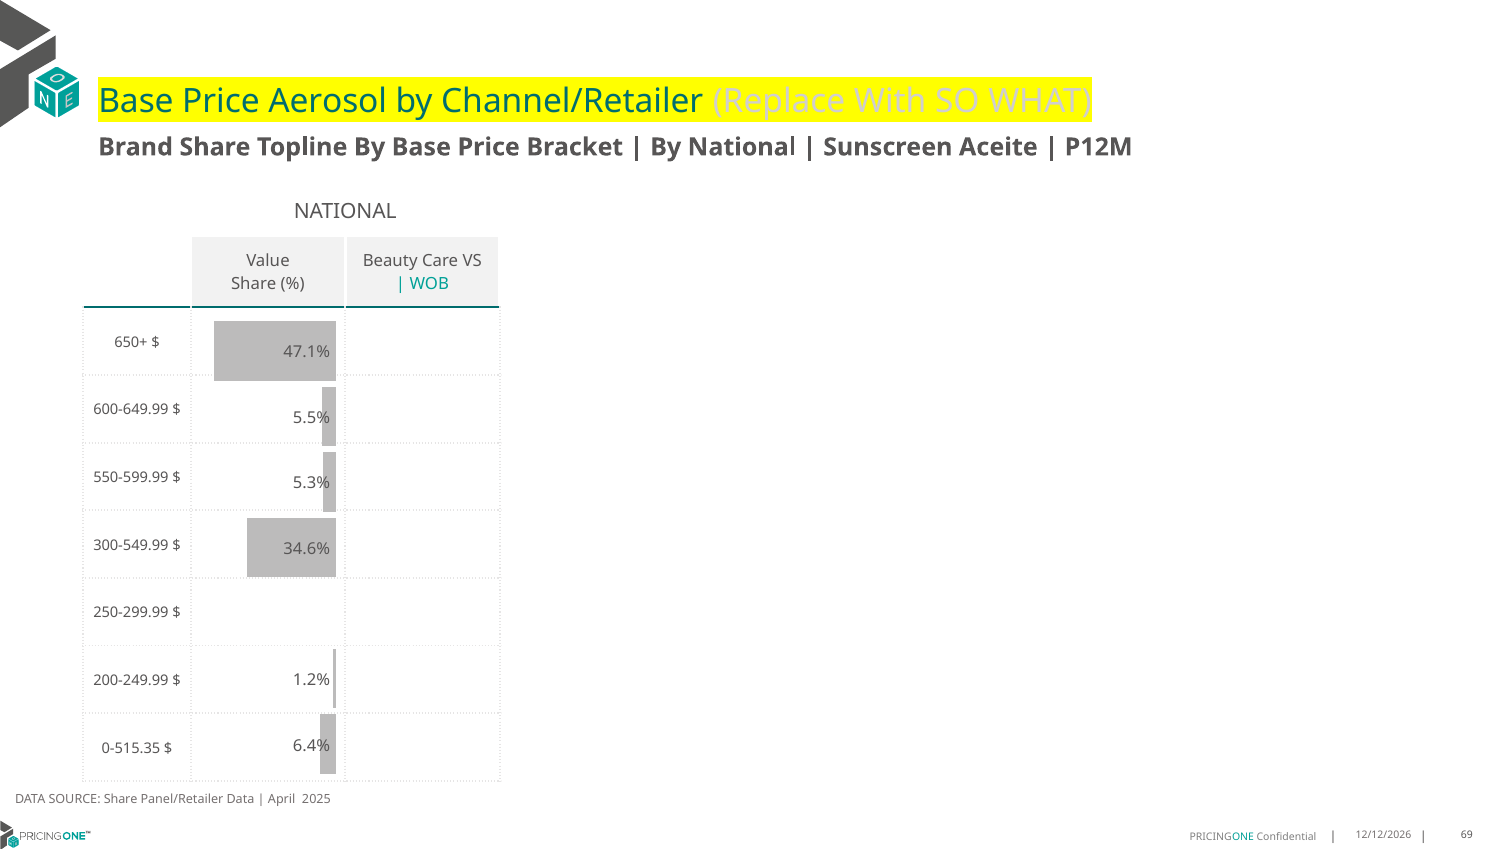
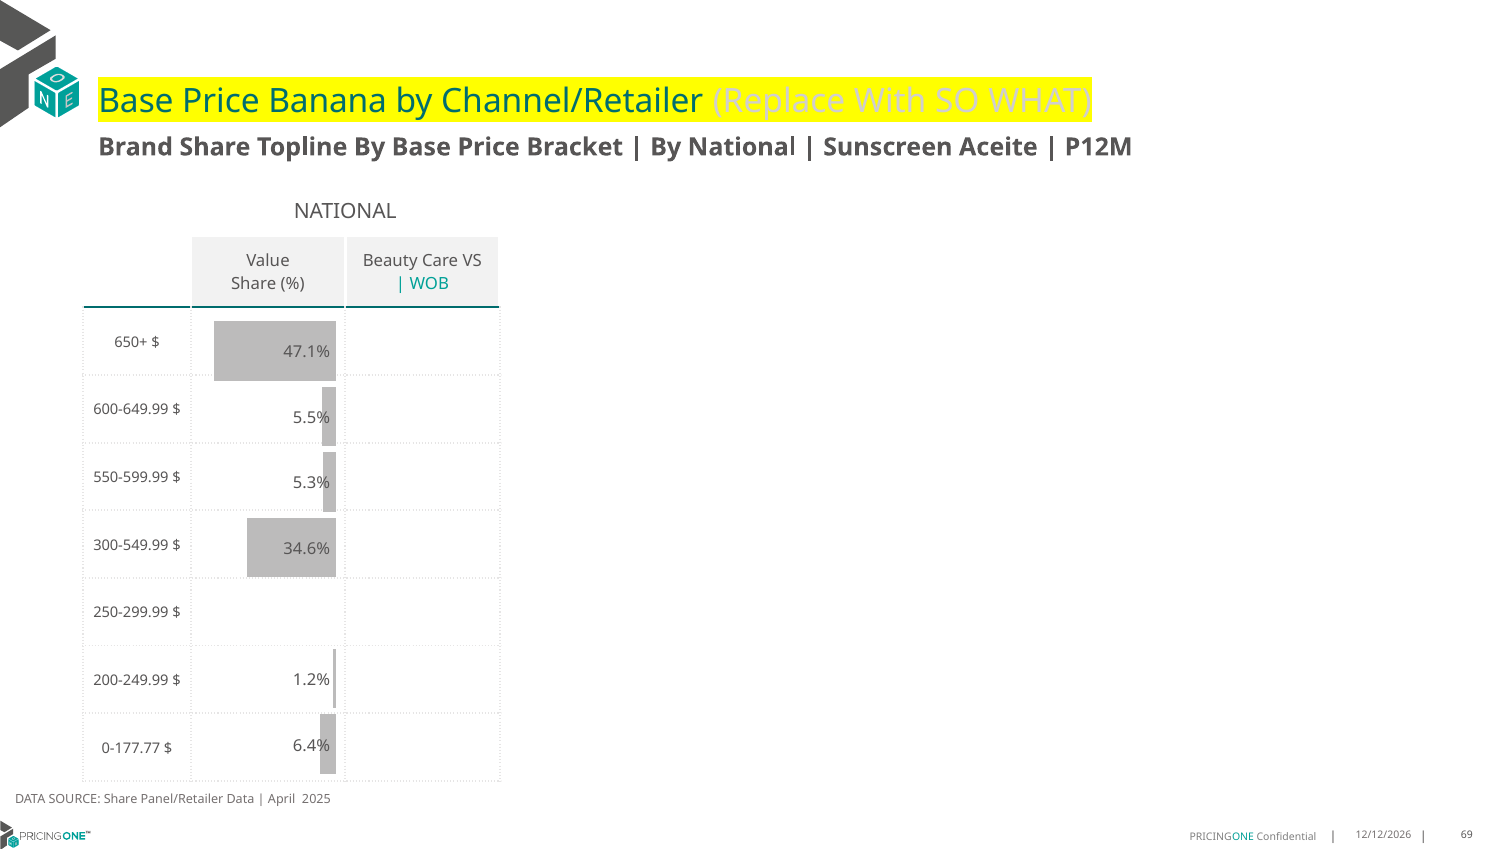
Aerosol: Aerosol -> Banana (328, 101)
0-515.35: 0-515.35 -> 0-177.77 (131, 749)
